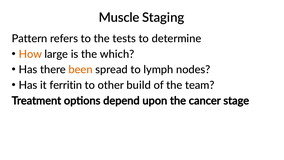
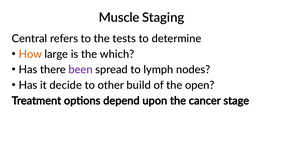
Pattern: Pattern -> Central (29, 39)
been colour: orange -> purple (81, 70)
ferritin: ferritin -> decide (66, 85)
team: team -> open (200, 85)
